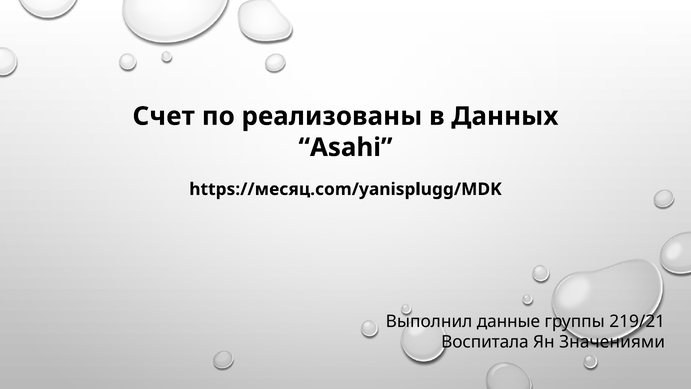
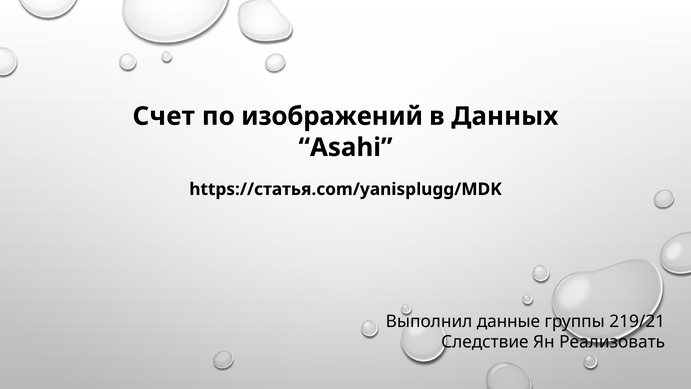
реализованы: реализованы -> изображений (332, 116)
https://месяц.com/yanisplugg/MDK: https://месяц.com/yanisplugg/MDK -> https://статья.com/yanisplugg/MDK (345, 189)
Воспитала: Воспитала -> Следствие (485, 342)
Значениями: Значениями -> Реализовать (612, 342)
